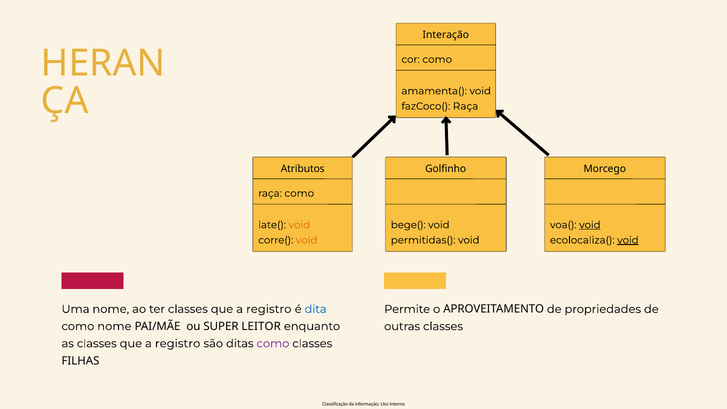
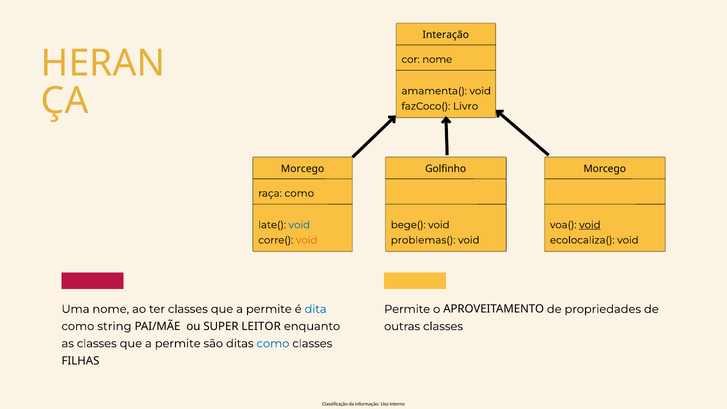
cor como: como -> nome (437, 59)
fazCoco( Raça: Raça -> Livro (466, 106)
Atributos: Atributos -> Morcego (303, 169)
void colour: orange -> blue (299, 225)
permitidas(: permitidas( -> problemas( (423, 240)
void underline: present -> none (628, 240)
registro: registro -> permite (269, 309)
como nome: nome -> string (114, 326)
registro: registro -> permite (178, 343)
como colour: purple -> blue (273, 343)
